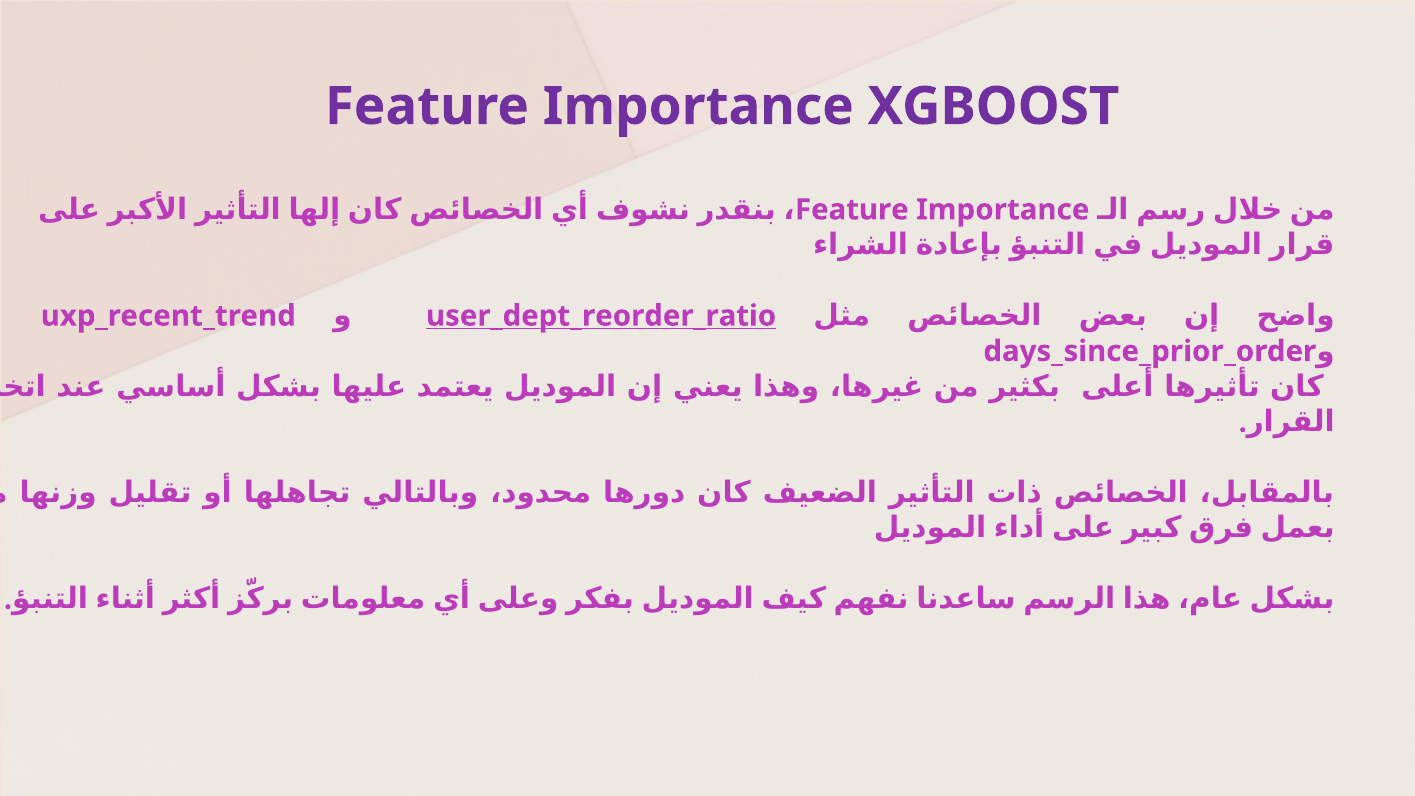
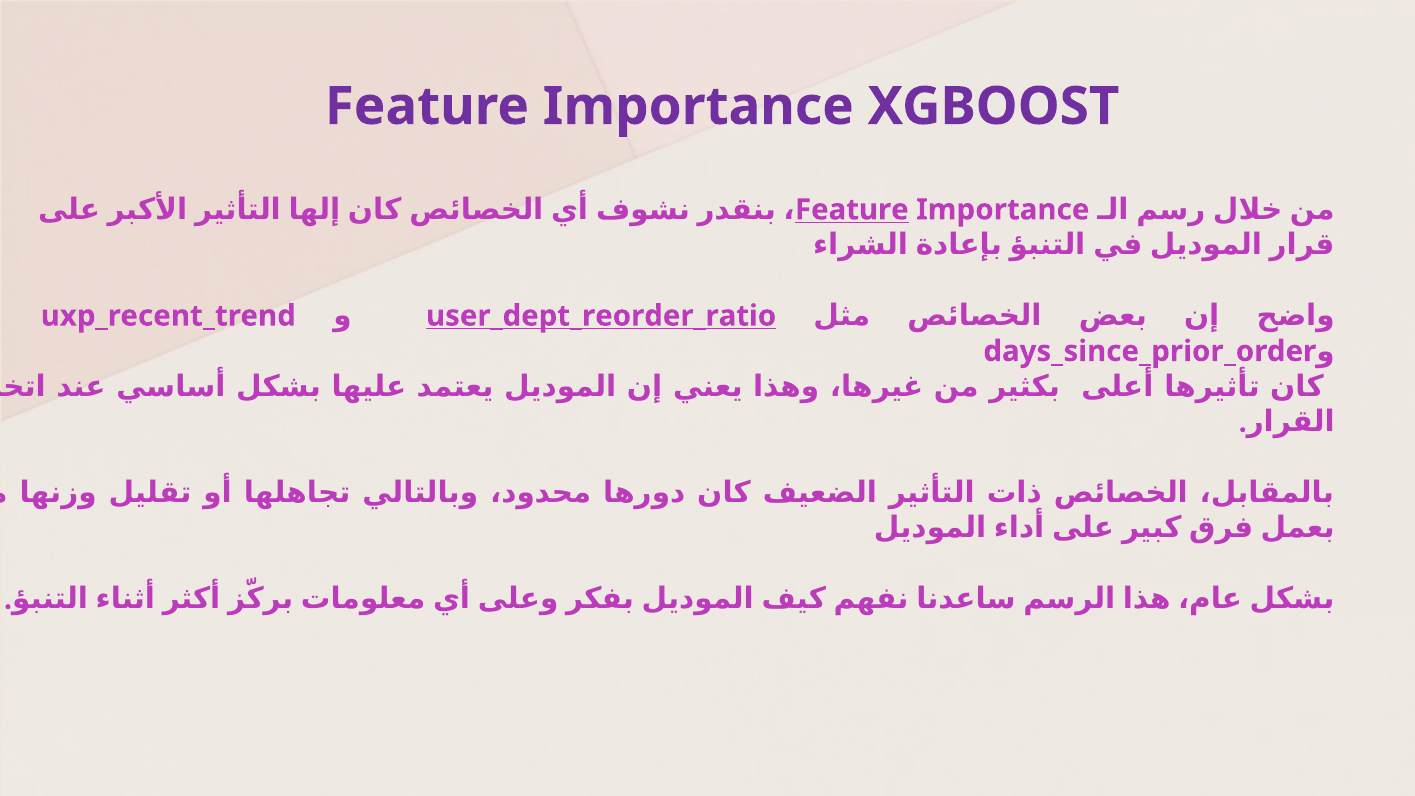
Feature underline: none -> present (852, 210)
